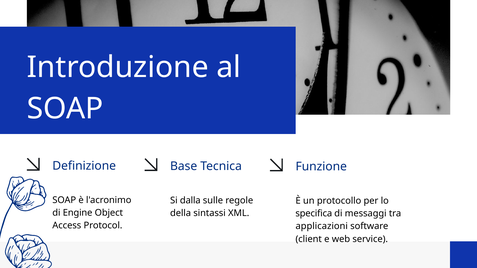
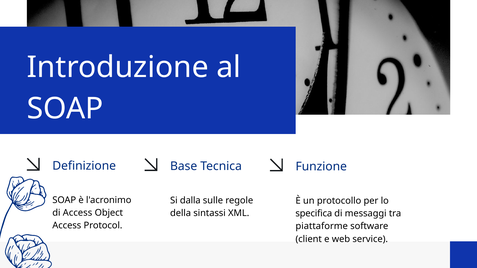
di Engine: Engine -> Access (78, 213)
applicazioni: applicazioni -> piattaforme (322, 226)
